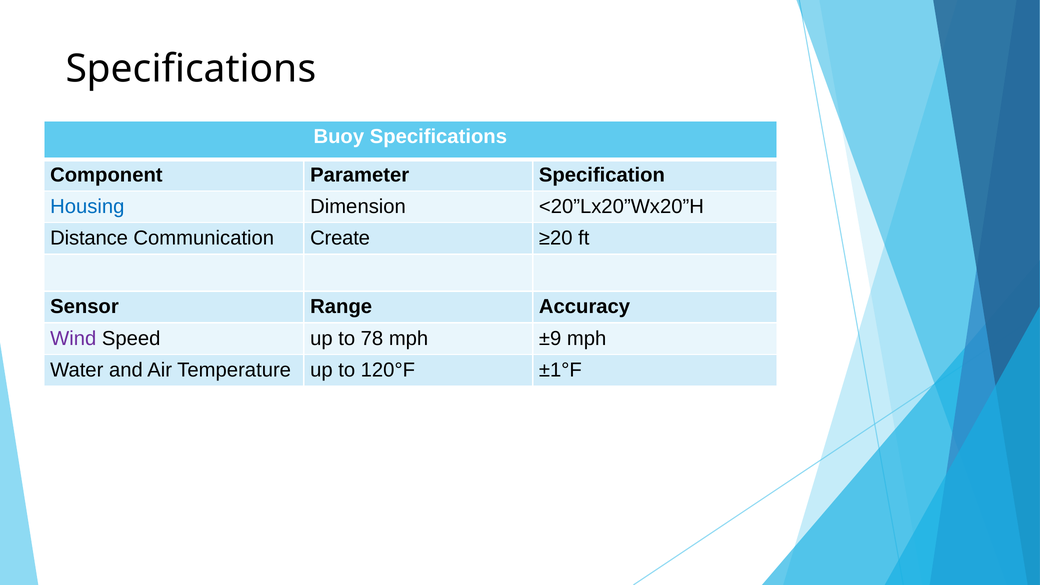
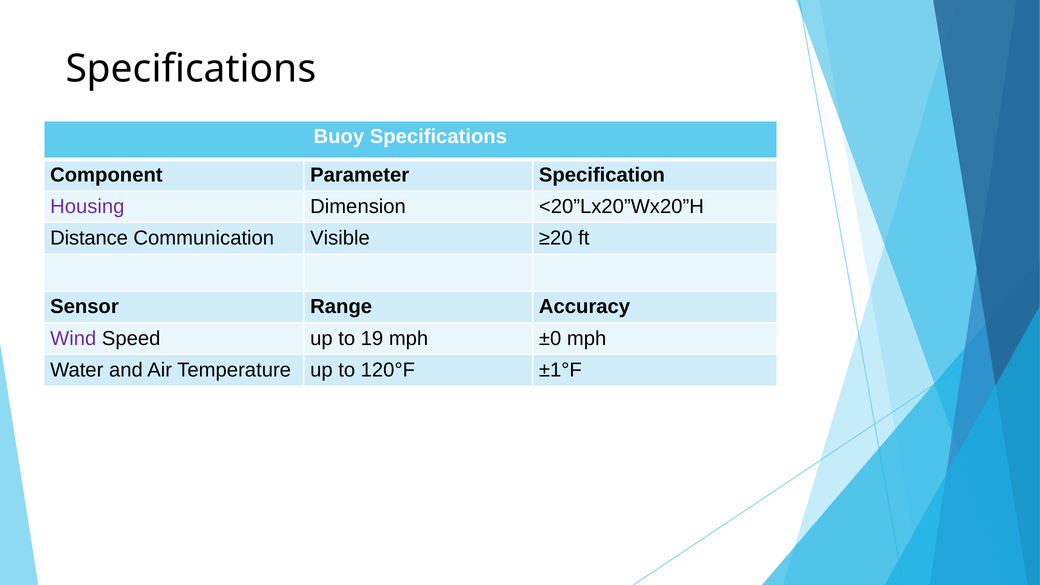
Housing colour: blue -> purple (87, 207)
Create: Create -> Visible (340, 238)
78: 78 -> 19 (372, 338)
±9: ±9 -> ±0 (550, 338)
